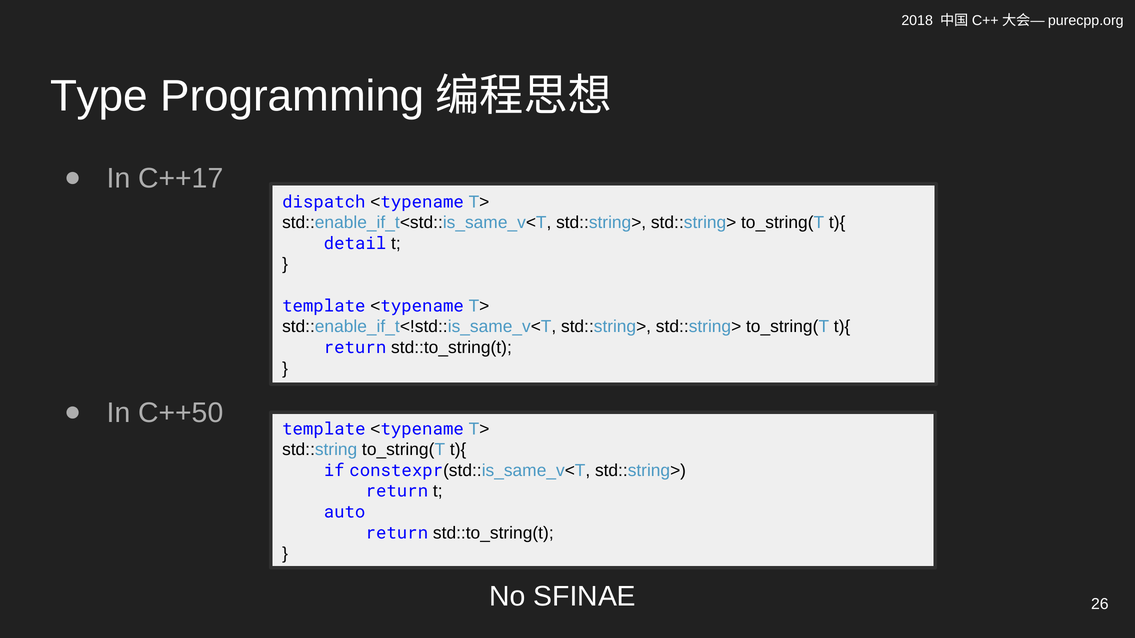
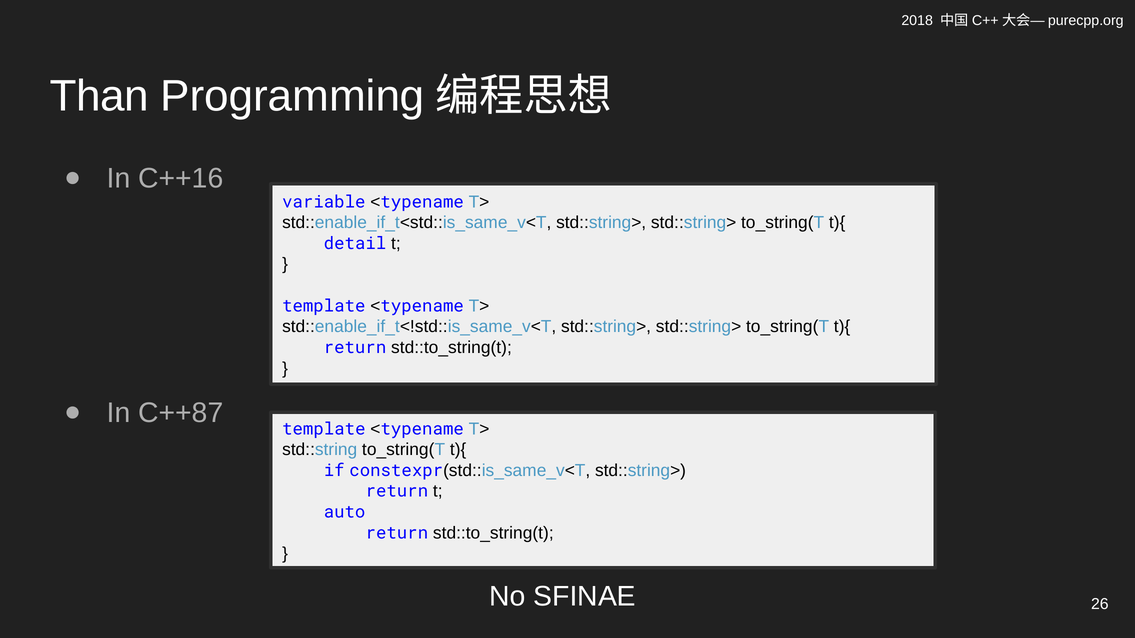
Type: Type -> Than (99, 96)
C++17: C++17 -> C++16 (181, 178)
dispatch: dispatch -> variable (324, 202)
C++50: C++50 -> C++87 (181, 413)
